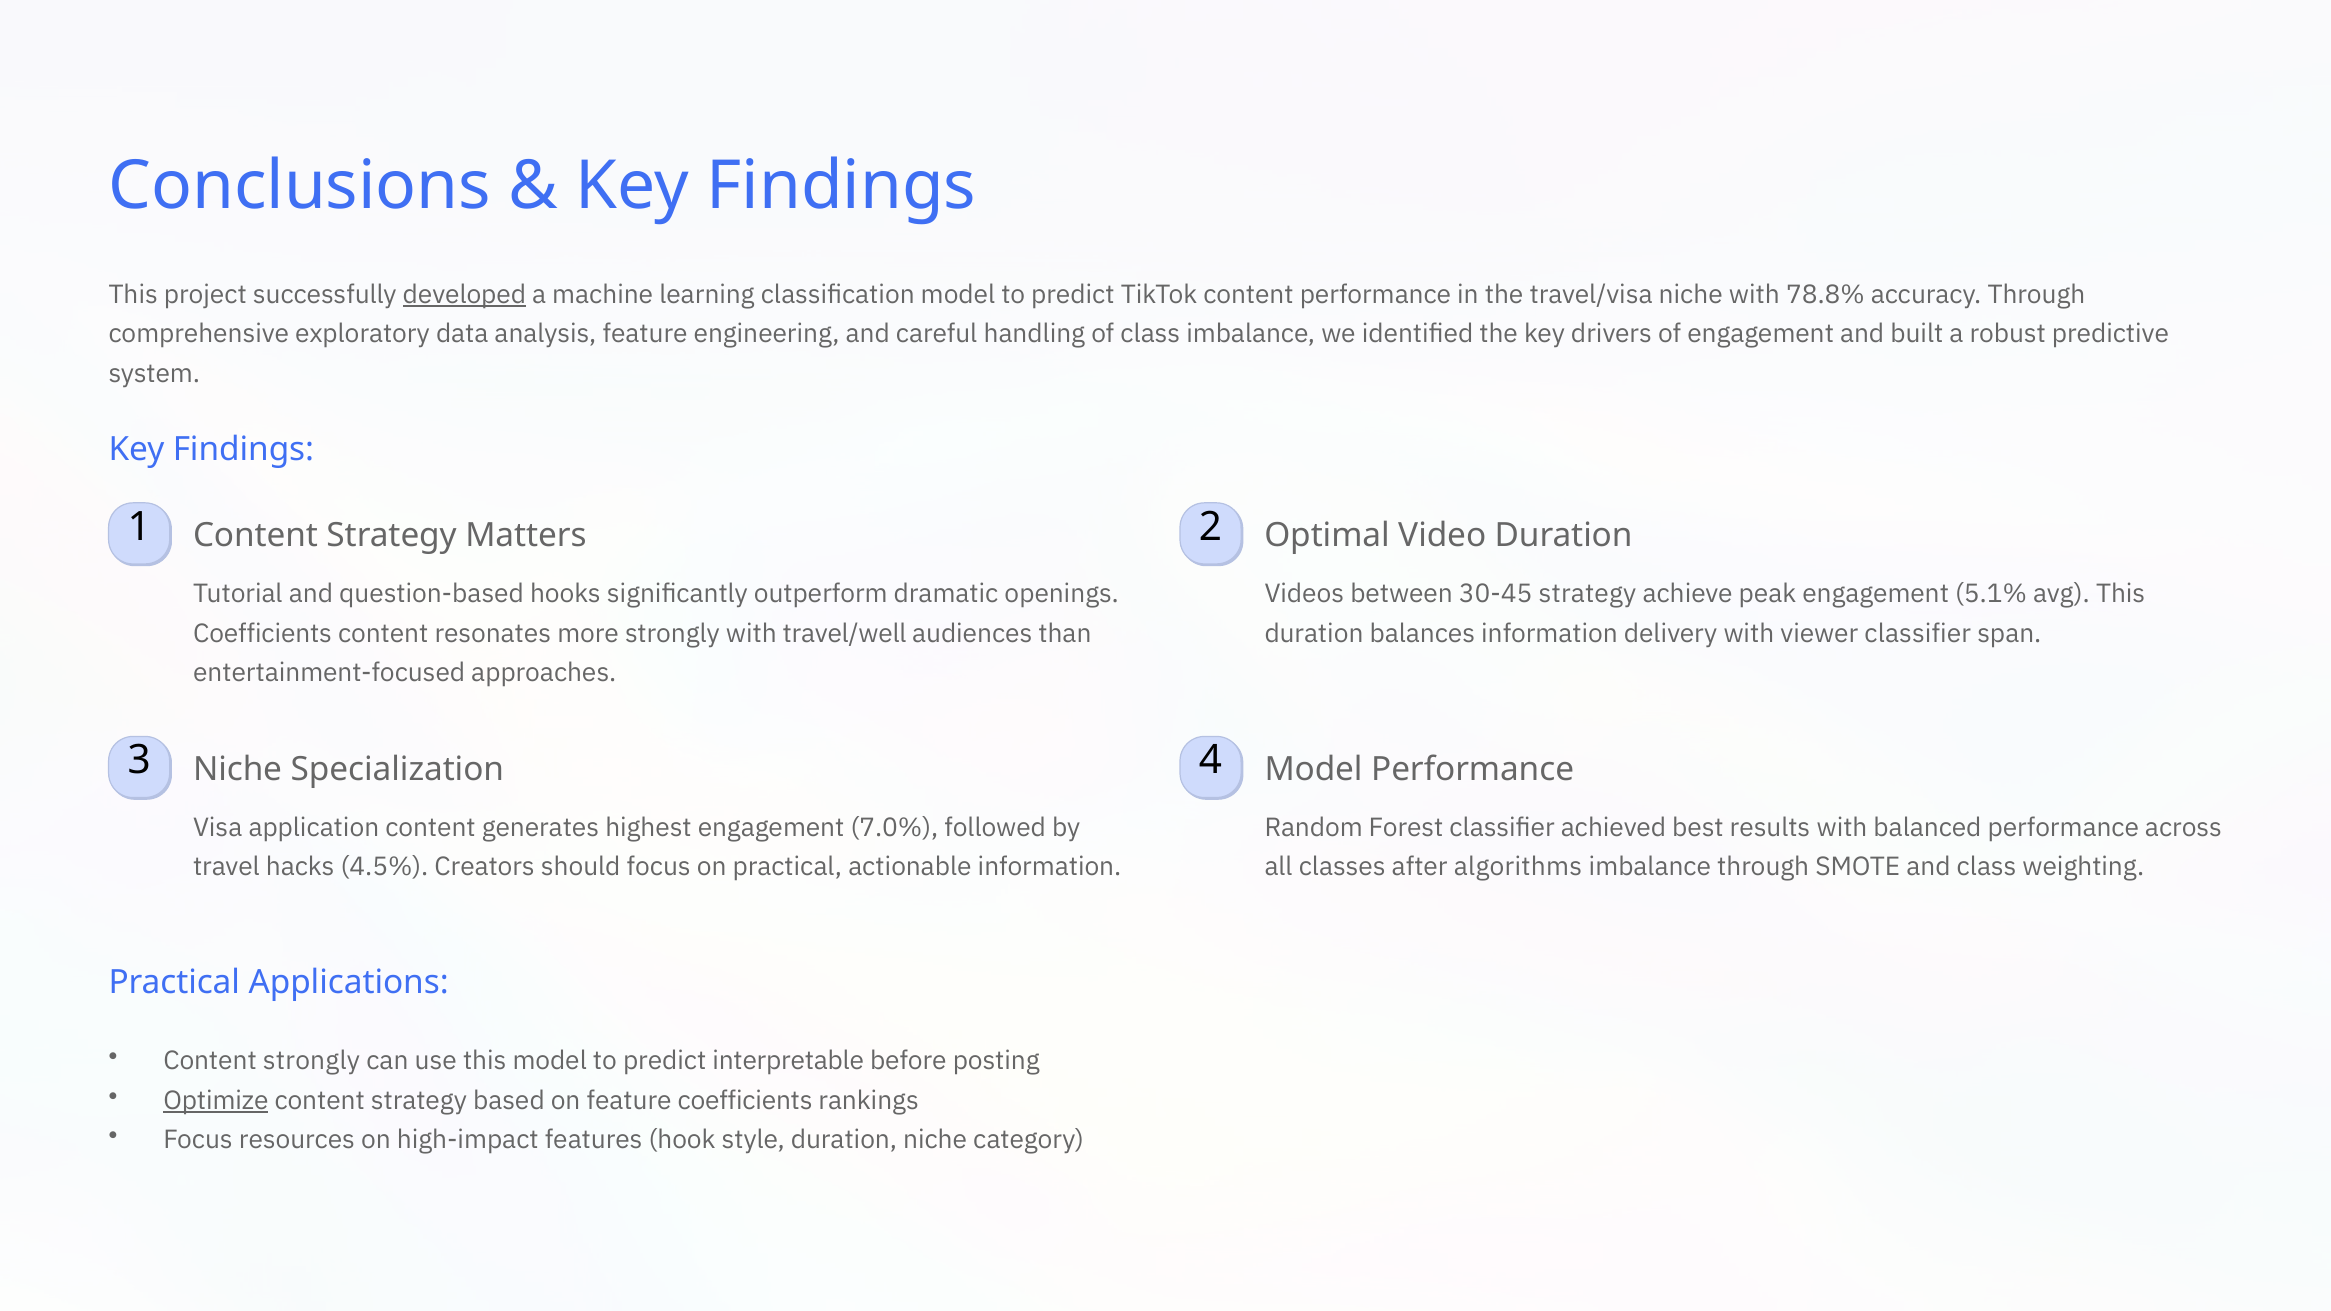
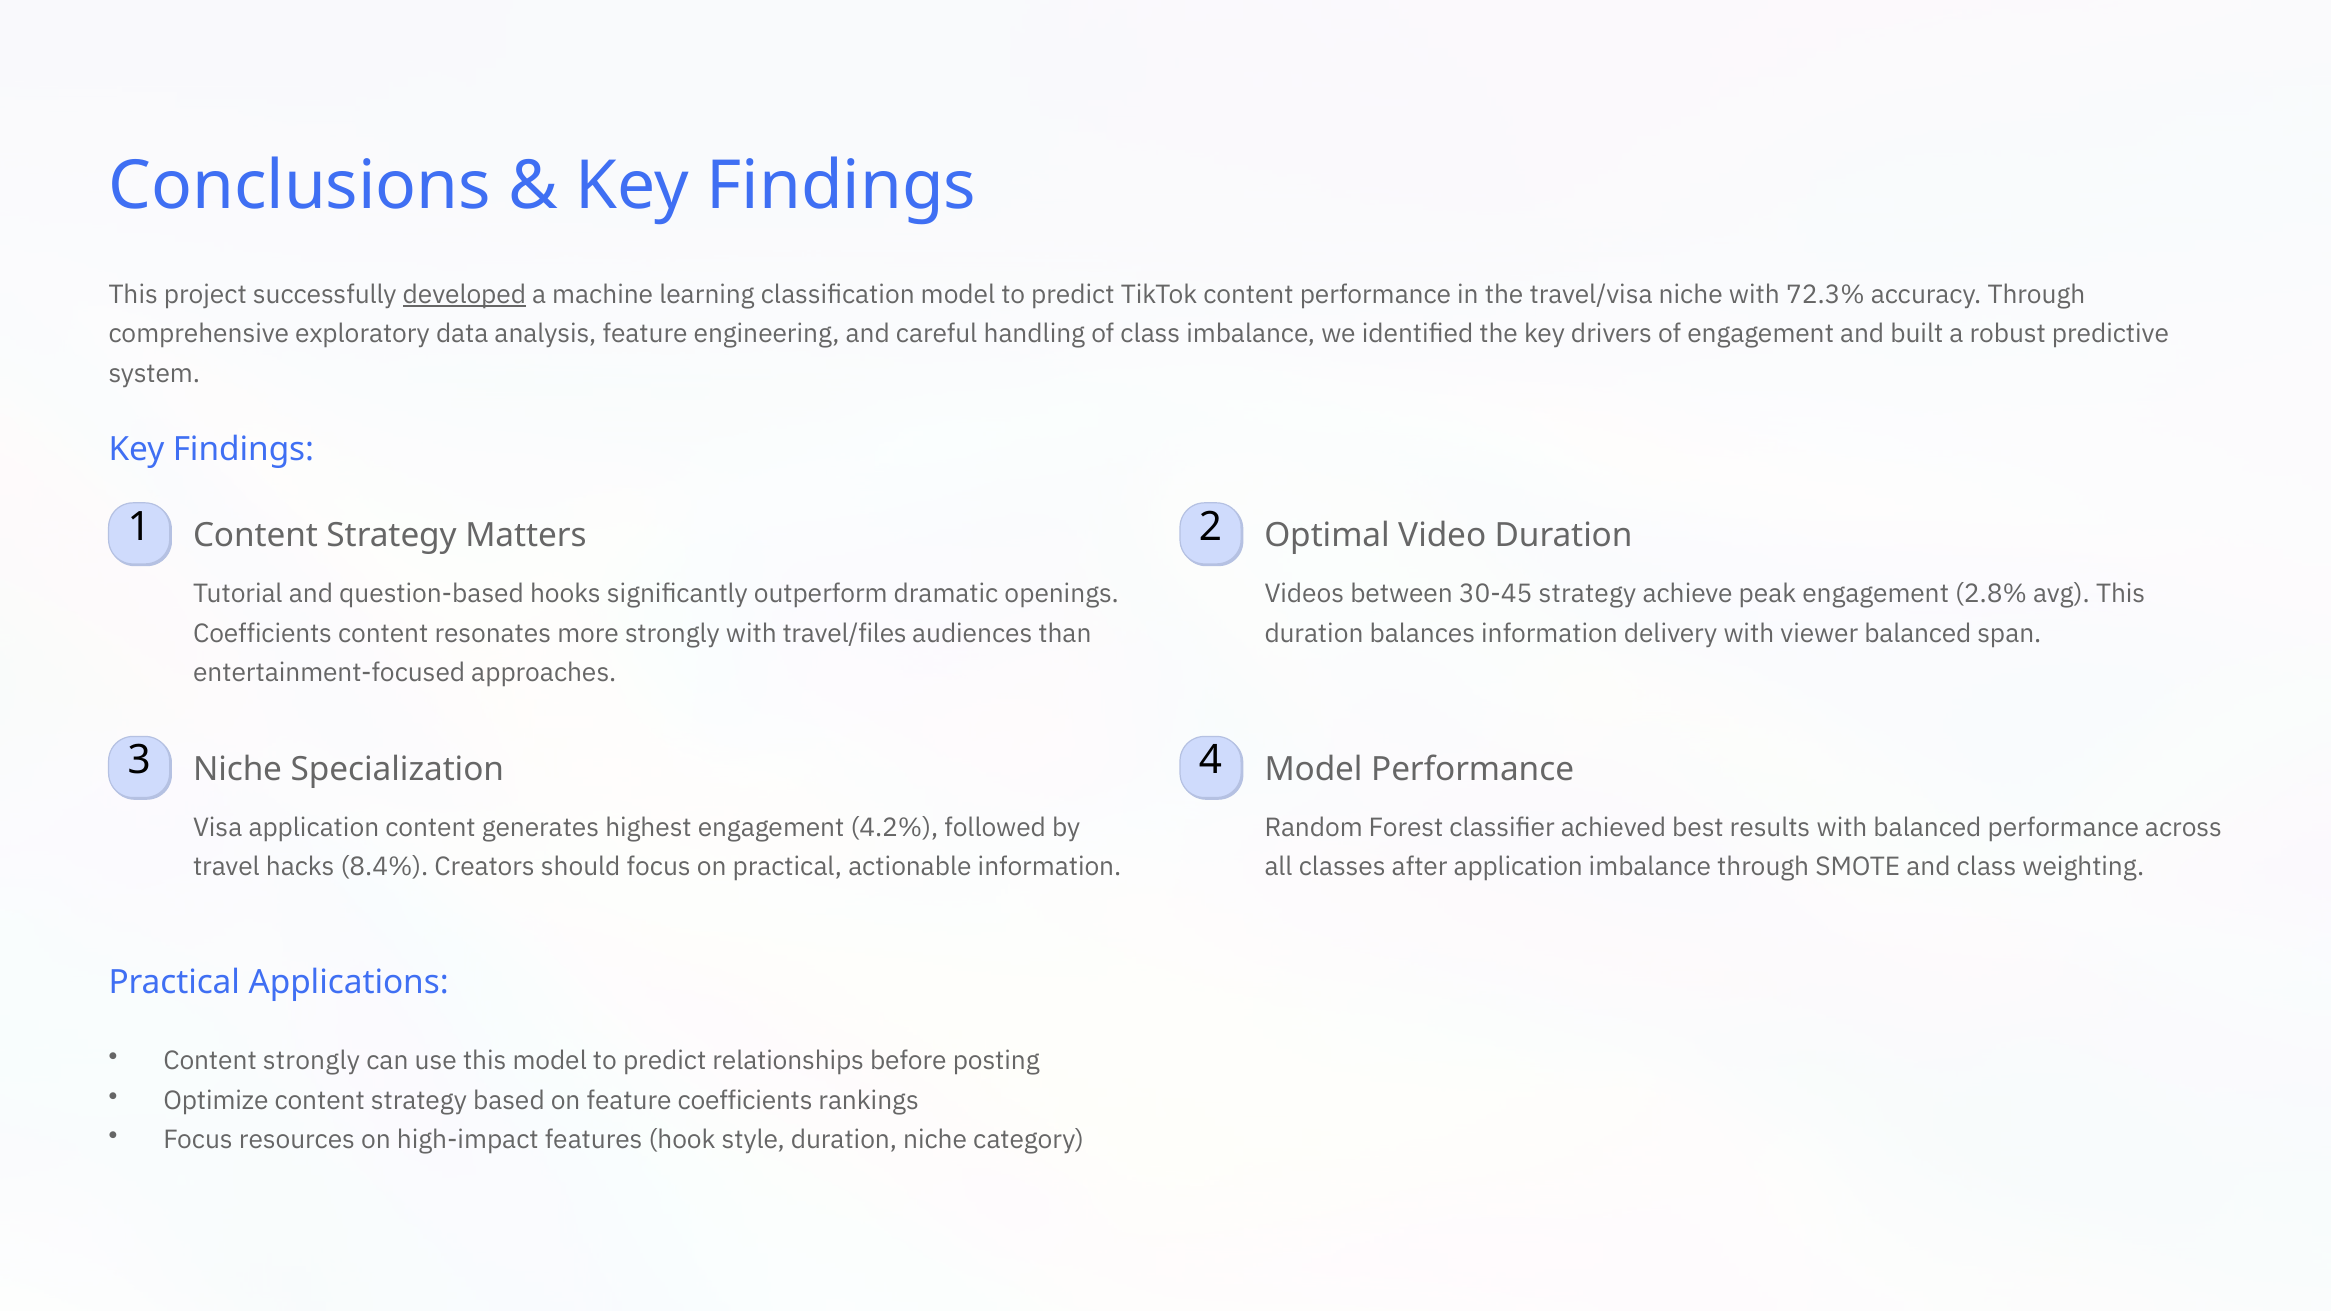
78.8%: 78.8% -> 72.3% (1825, 295)
5.1%: 5.1% -> 2.8% (1991, 594)
travel/well: travel/well -> travel/files (845, 634)
viewer classifier: classifier -> balanced (1918, 634)
7.0%: 7.0% -> 4.2% (894, 828)
4.5%: 4.5% -> 8.4% (384, 867)
after algorithms: algorithms -> application (1518, 867)
interpretable: interpretable -> relationships (788, 1061)
Optimize underline: present -> none (216, 1101)
